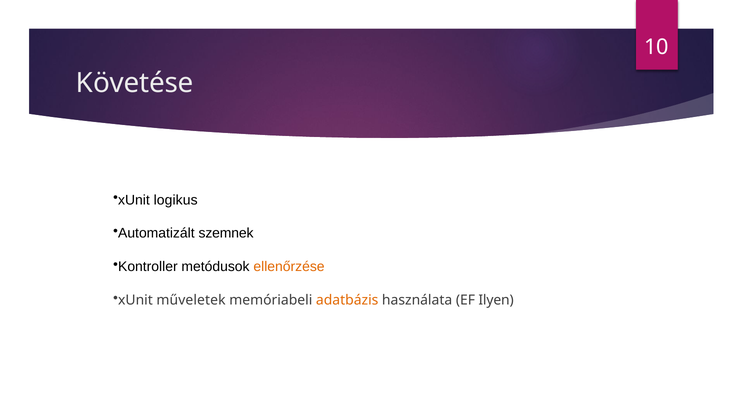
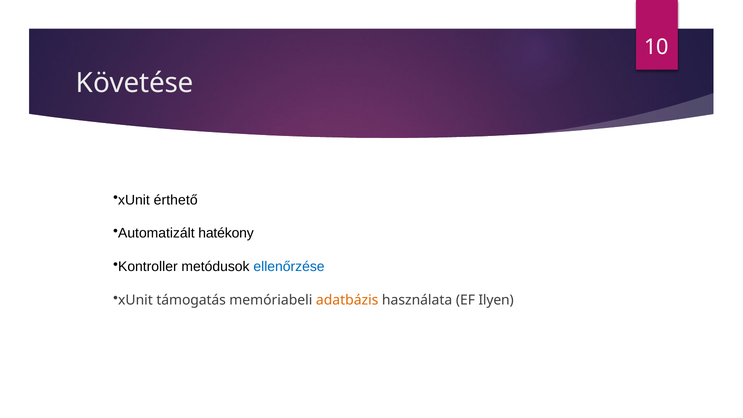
logikus: logikus -> érthető (176, 200)
szemnek: szemnek -> hatékony (226, 233)
ellenőrzése colour: orange -> blue (289, 267)
műveletek: műveletek -> támogatás (191, 300)
